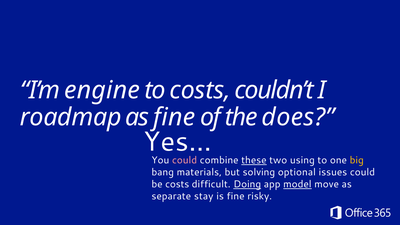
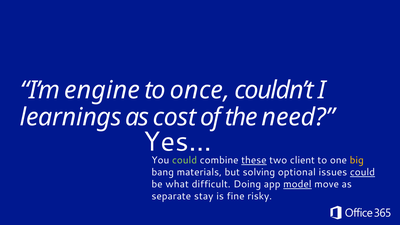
to costs: costs -> once (200, 90)
roadmap: roadmap -> learnings (71, 117)
as fine: fine -> cost (175, 117)
does: does -> need (298, 117)
could colour: pink -> light green (185, 160)
using: using -> client (302, 160)
could underline: none -> present (362, 172)
be costs: costs -> what (177, 184)
Doing underline: present -> none (247, 184)
